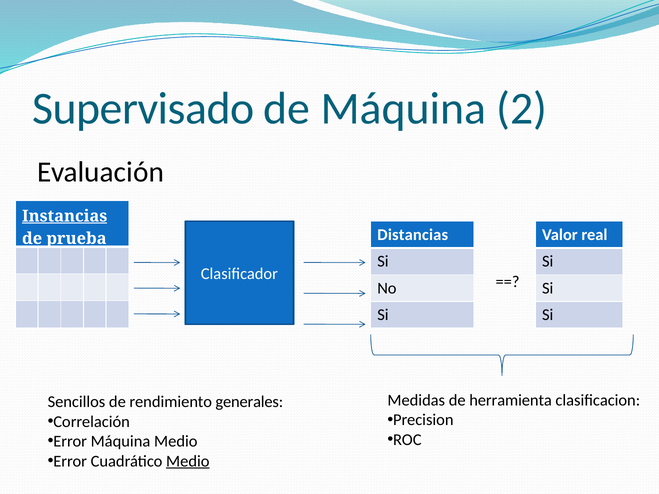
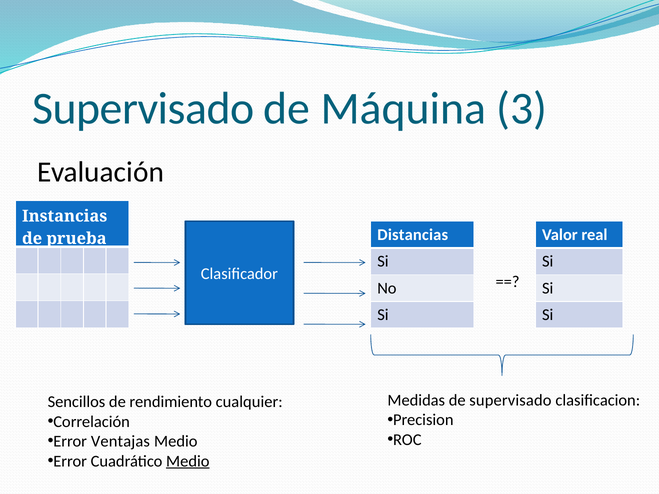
2: 2 -> 3 (522, 109)
Instancias underline: present -> none (65, 216)
de herramienta: herramienta -> supervisado (510, 400)
generales: generales -> cualquier (249, 402)
Error Máquina: Máquina -> Ventajas (120, 442)
